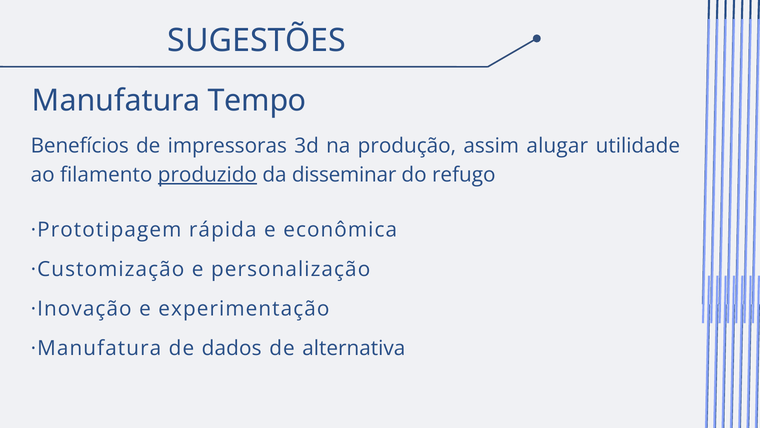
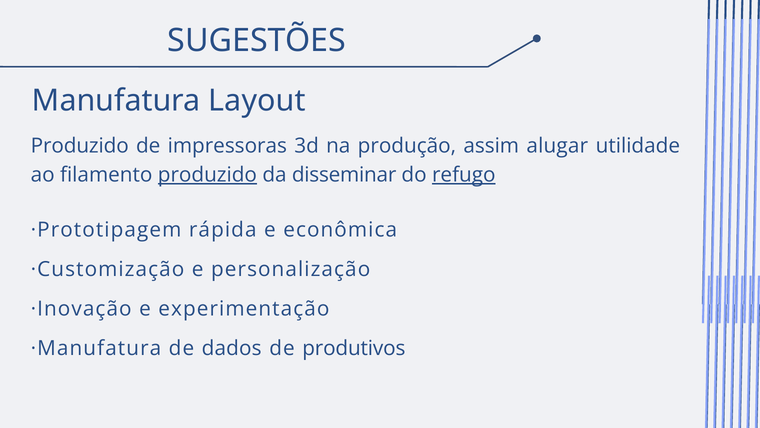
Tempo: Tempo -> Layout (257, 101)
Benefícios: Benefícios -> Produzido (80, 146)
refugo underline: none -> present (464, 175)
alternativa: alternativa -> produtivos (354, 348)
